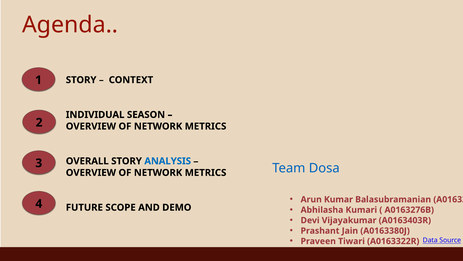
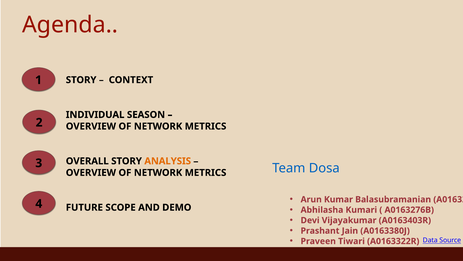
ANALYSIS colour: blue -> orange (168, 161)
